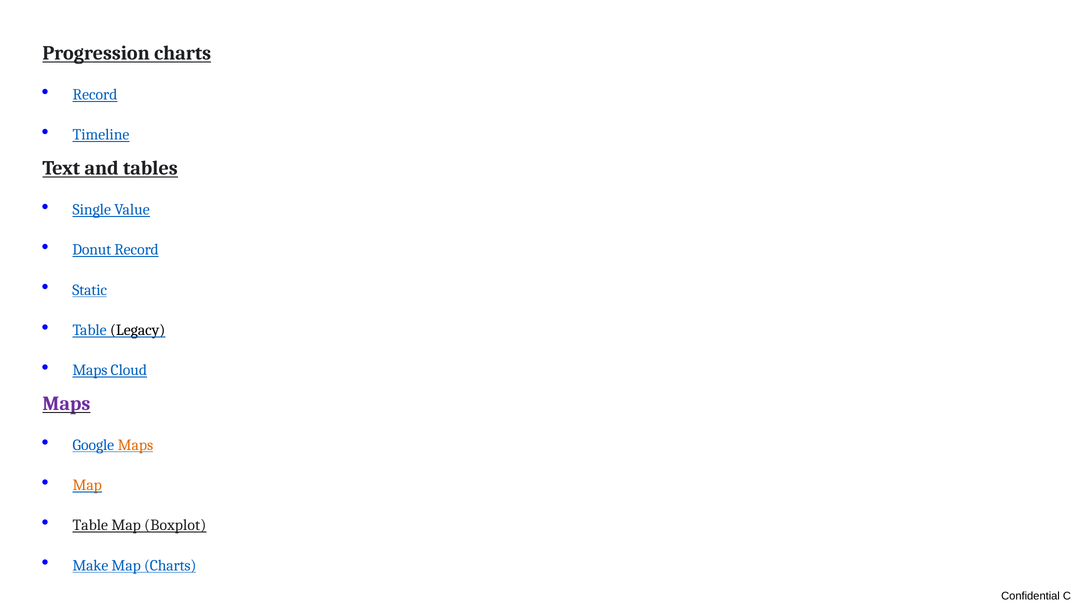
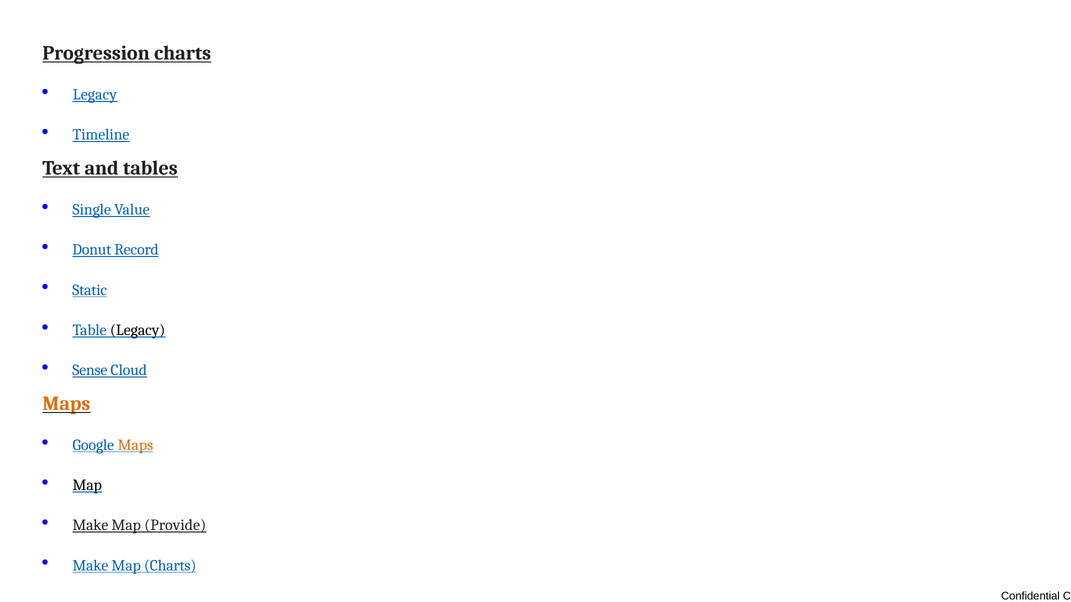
Record: Record -> Legacy (95, 95)
Maps: Maps -> Sense (90, 370)
Maps colour: purple -> orange (66, 404)
Map colour: orange -> black (87, 485)
Table: Table -> Make (90, 526)
Boxplot: Boxplot -> Provide (175, 526)
